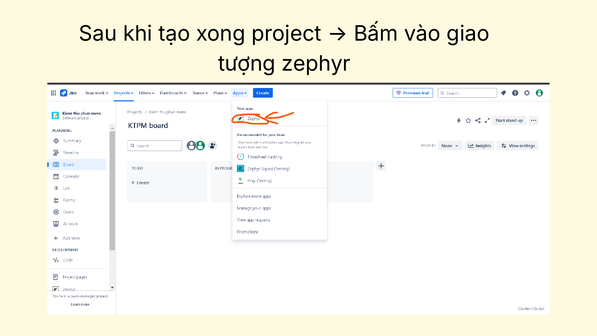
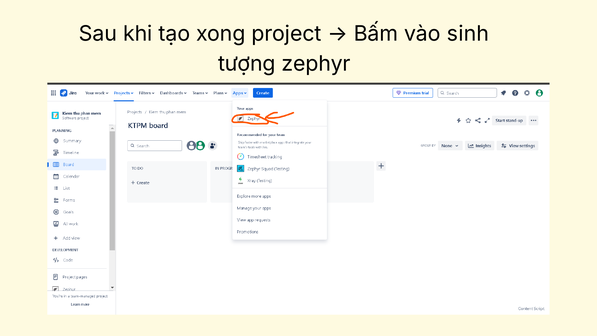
giao: giao -> sinh (468, 34)
